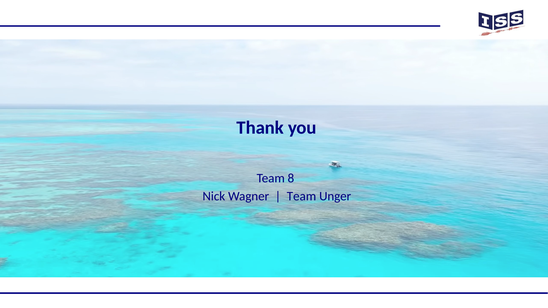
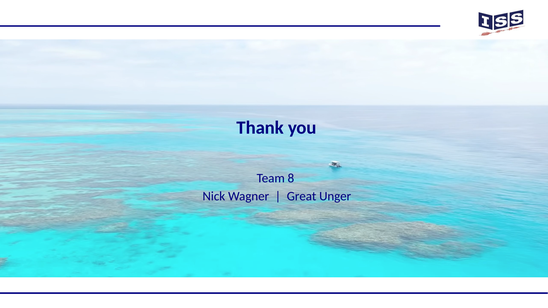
Team: Team -> Great (302, 197)
